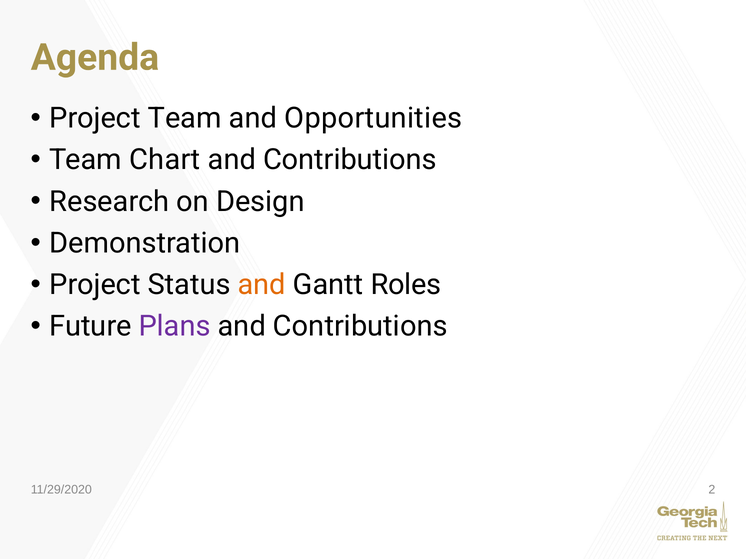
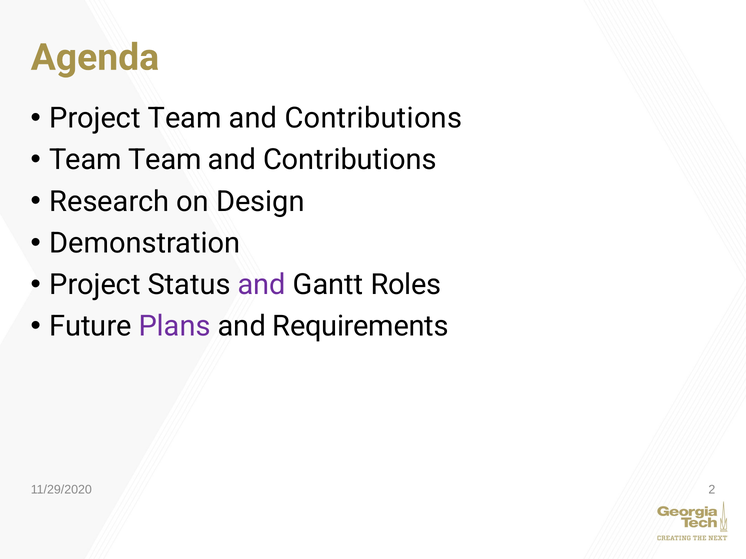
Opportunities: Opportunities -> Contributions (373, 118)
Team Chart: Chart -> Team (165, 160)
and colour: orange -> purple (262, 285)
Contributions: Contributions -> Requirements (360, 327)
